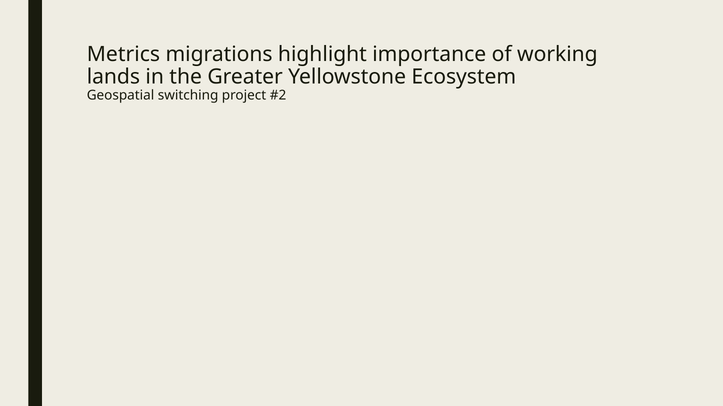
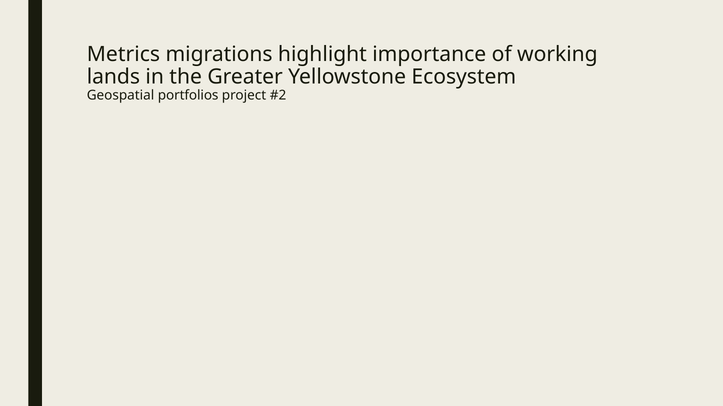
switching: switching -> portfolios (188, 96)
